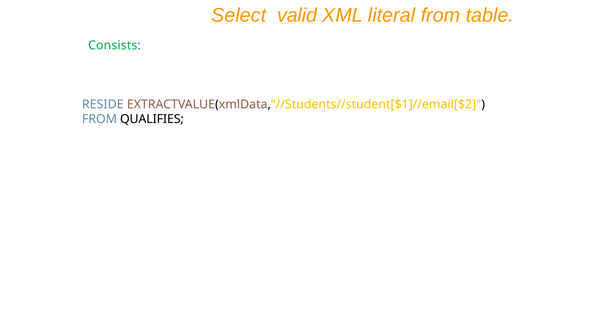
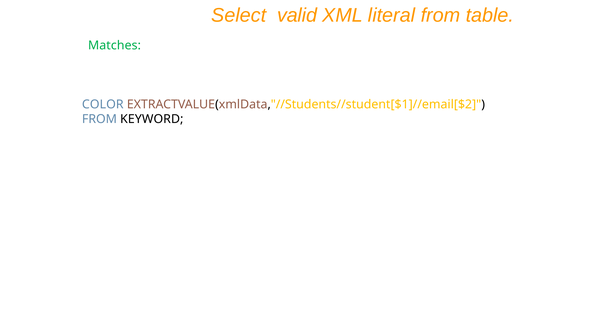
Consists: Consists -> Matches (114, 46)
RESIDE: RESIDE -> COLOR (103, 105)
QUALIFIES: QUALIFIES -> KEYWORD (152, 119)
